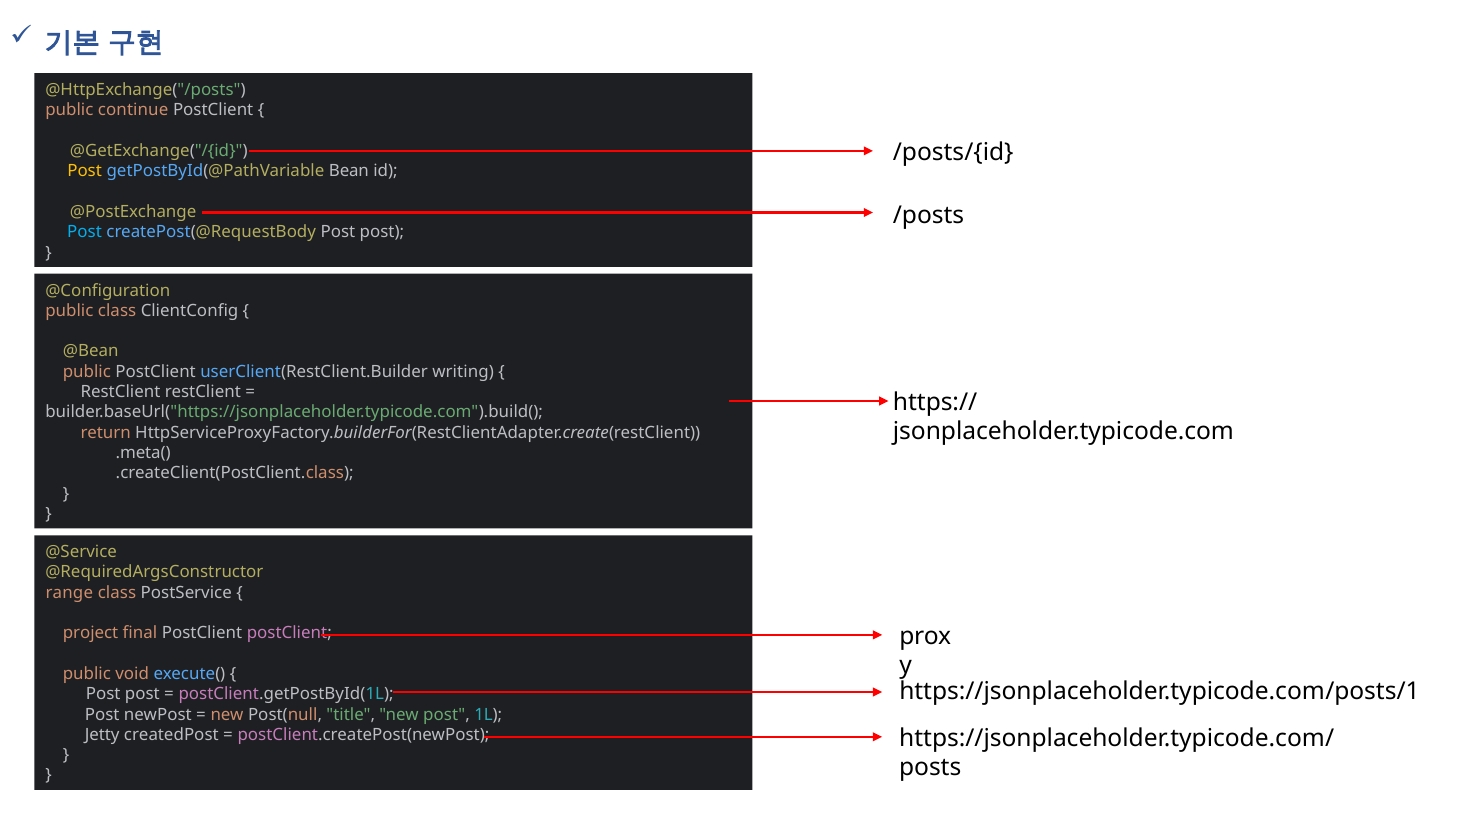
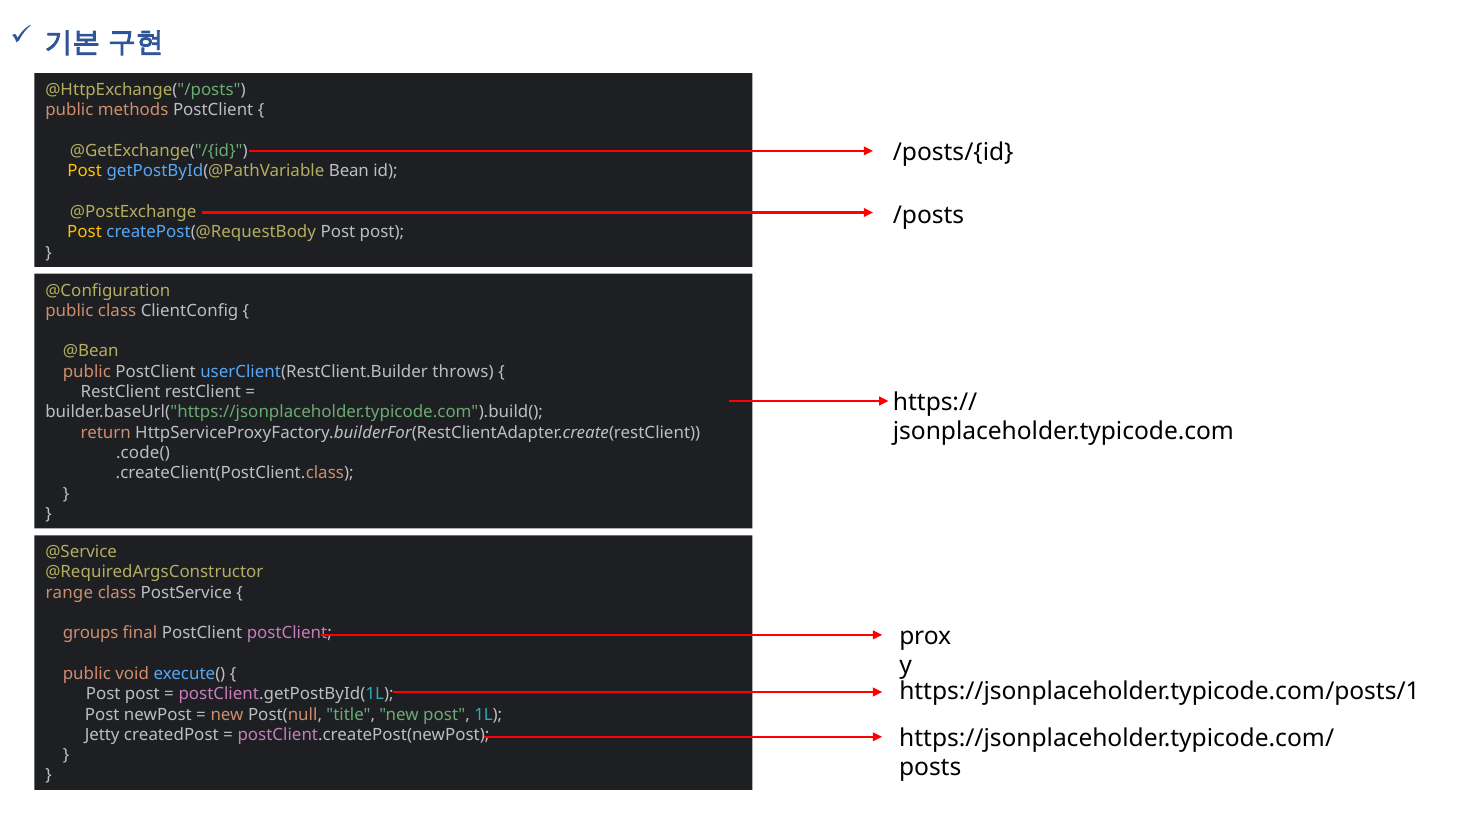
continue: continue -> methods (133, 110)
Post colour: light blue -> yellow (85, 232)
writing: writing -> throws (463, 372)
.meta(: .meta( -> .code( (143, 453)
project: project -> groups (91, 633)
